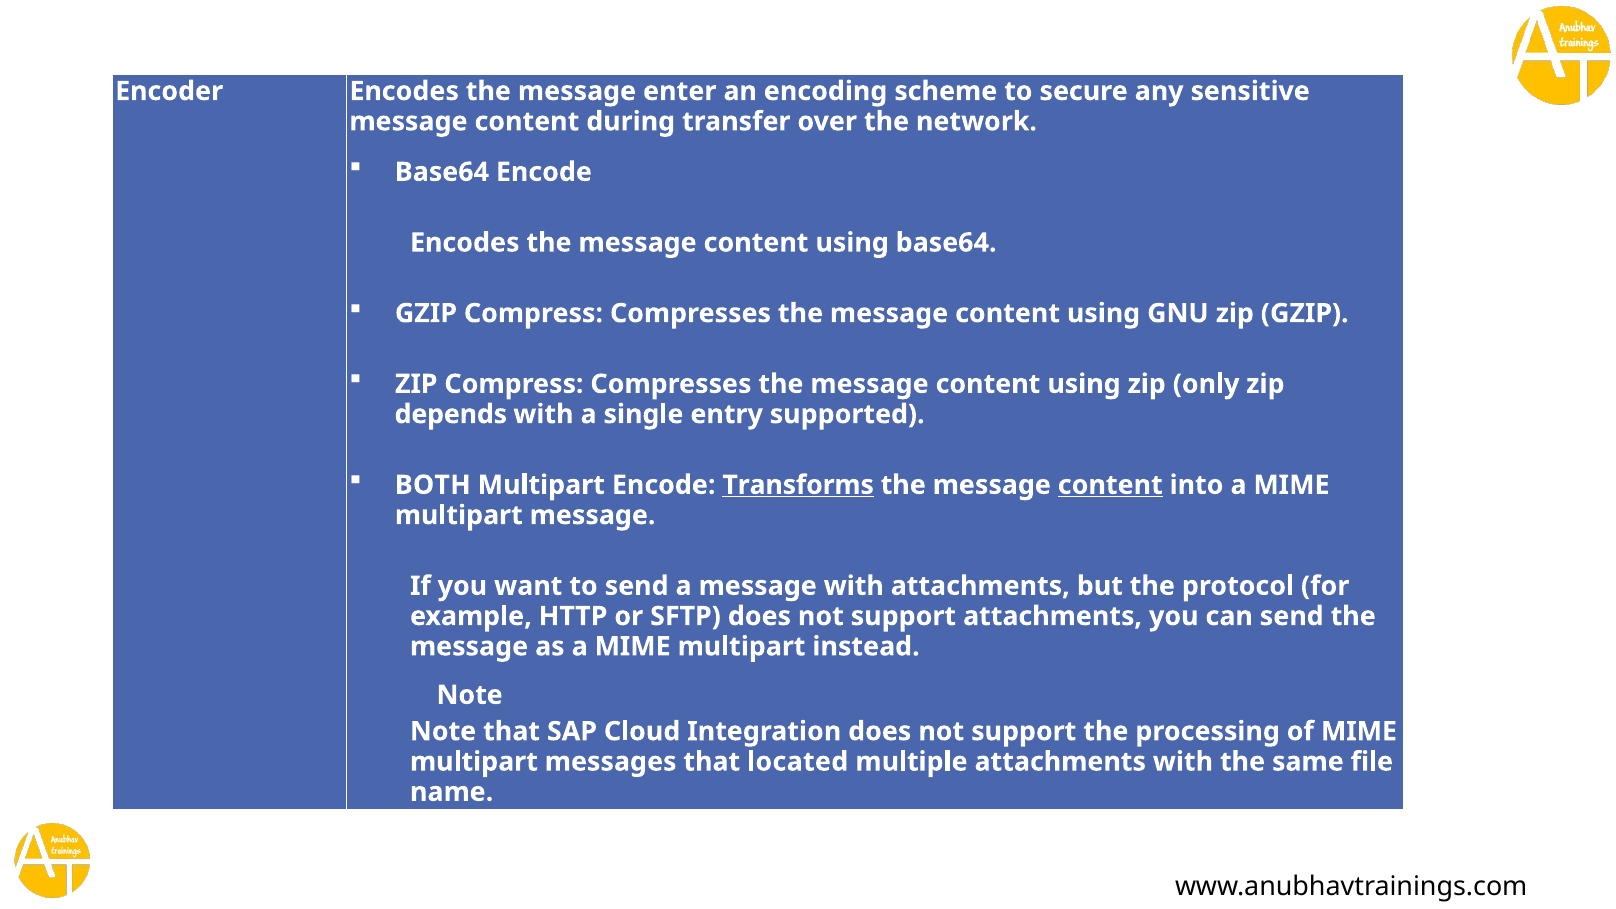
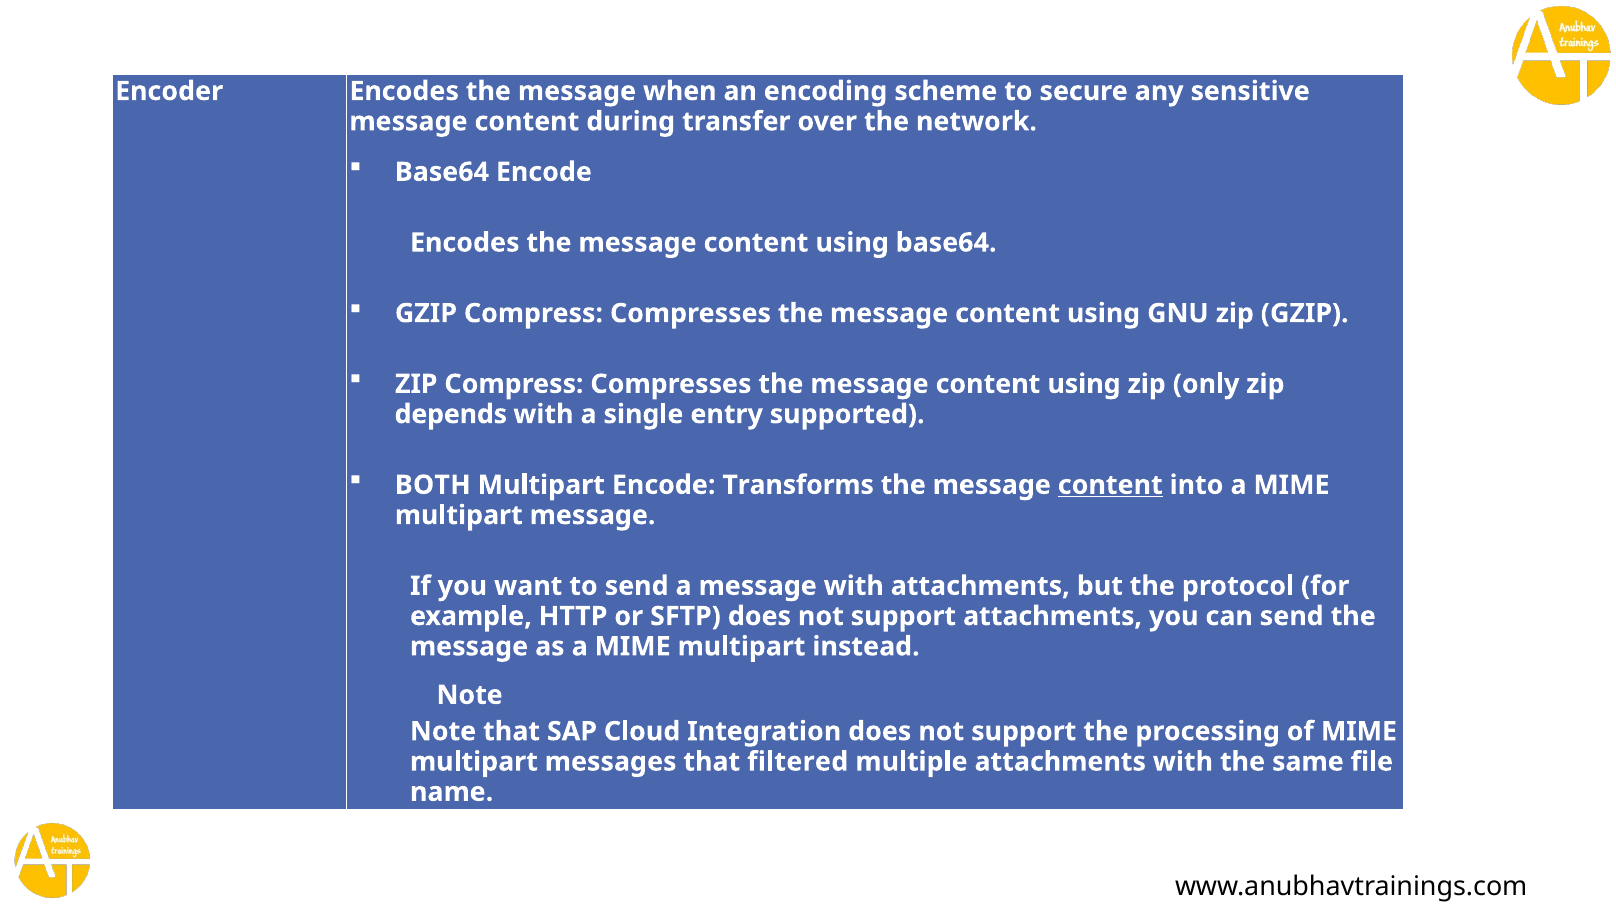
enter: enter -> when (680, 91)
Transforms underline: present -> none (798, 485)
located: located -> filtered (798, 762)
